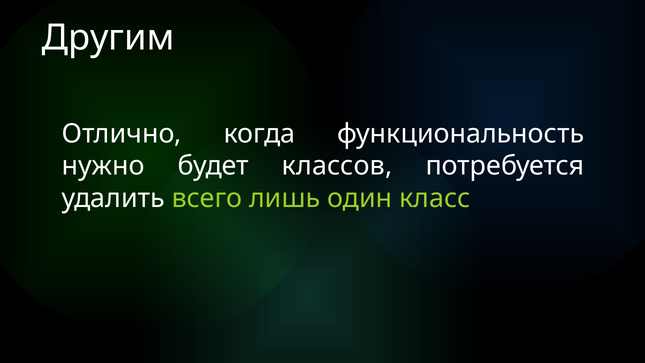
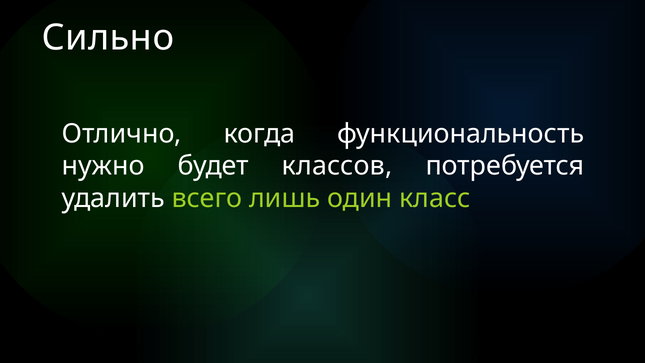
Другим: Другим -> Сильно (108, 38)
